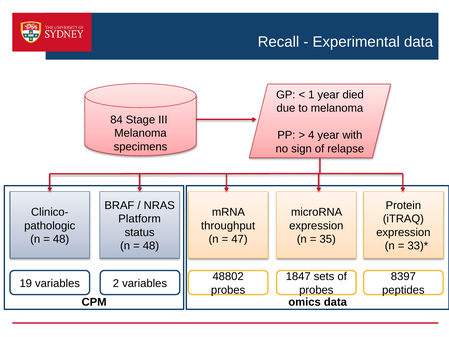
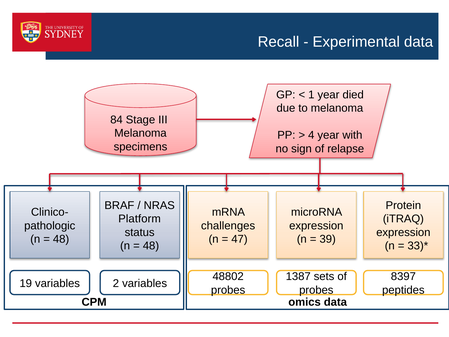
throughput: throughput -> challenges (228, 225)
35: 35 -> 39 (328, 239)
1847: 1847 -> 1387 (298, 276)
